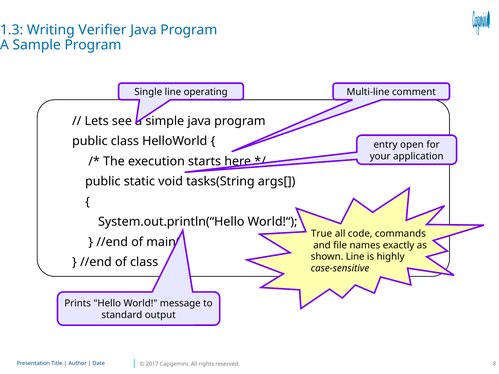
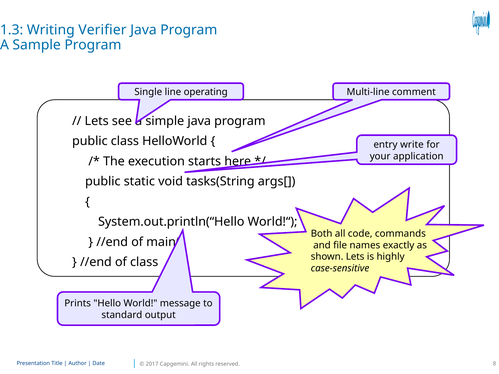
open: open -> write (412, 145)
True: True -> Both (322, 234)
shown Line: Line -> Lets (355, 257)
